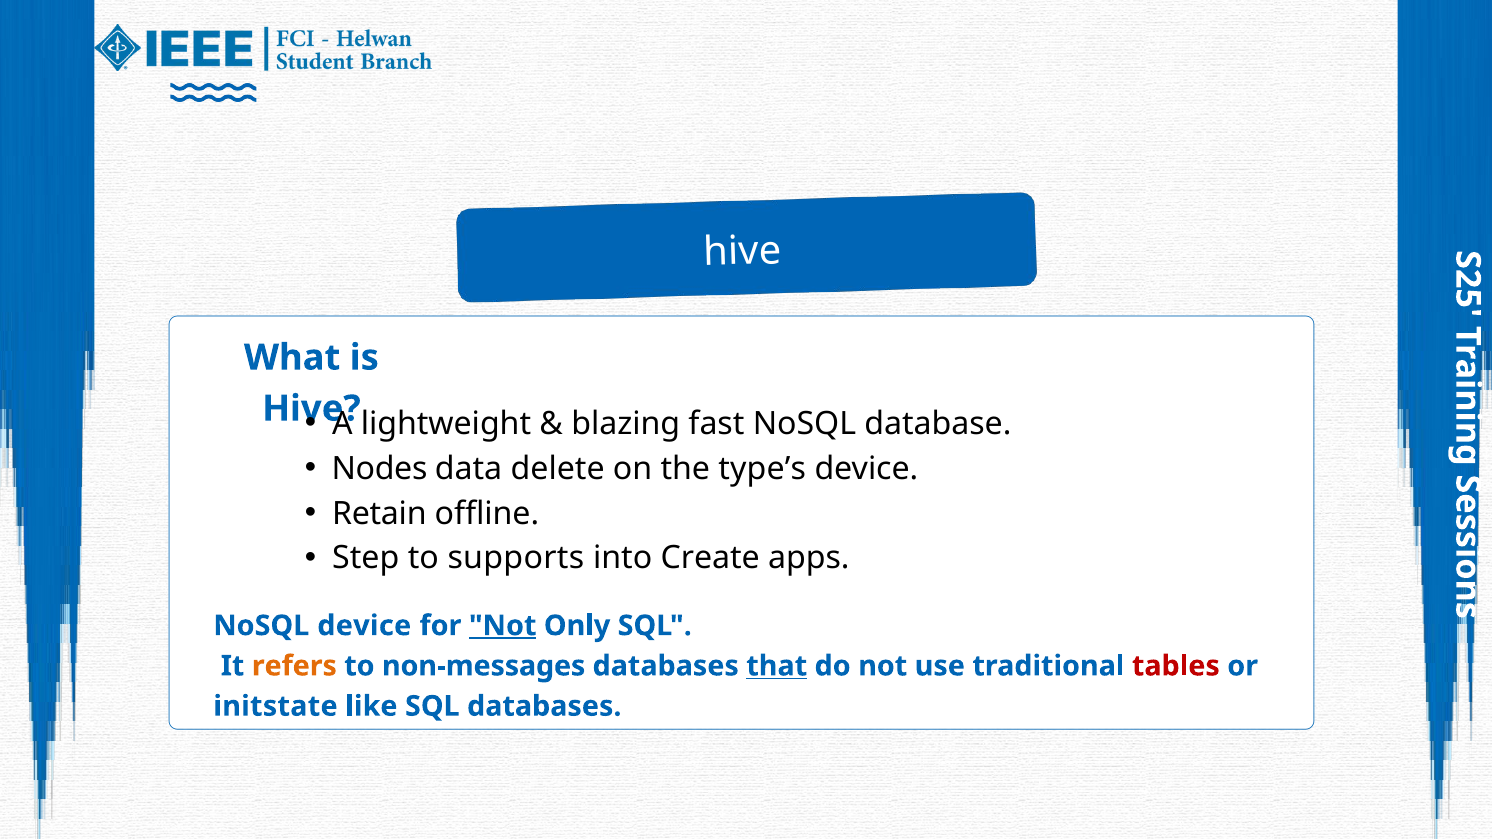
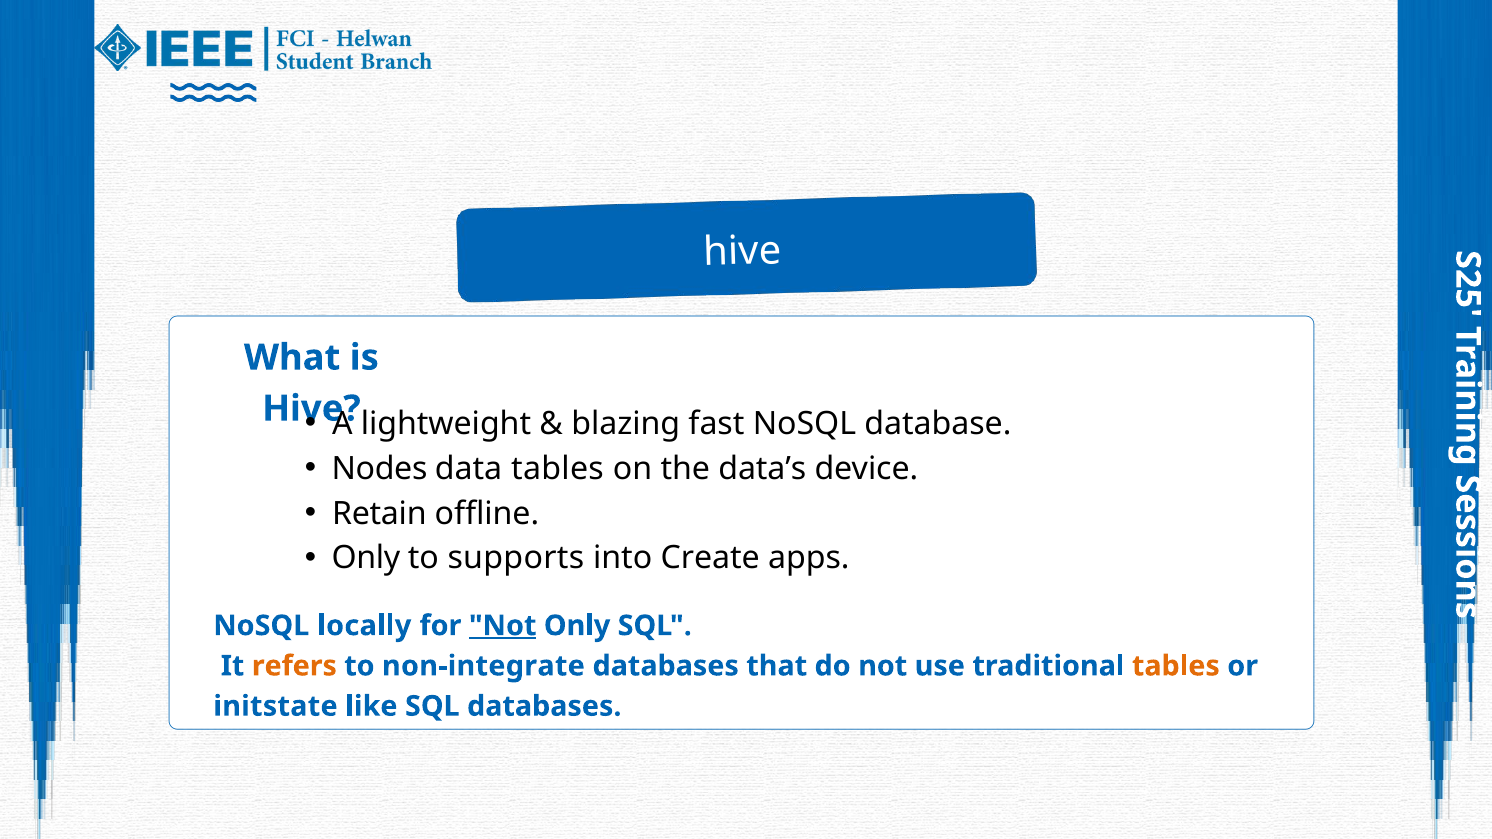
data delete: delete -> tables (557, 469)
type’s: type’s -> data’s (762, 469)
Step: Step -> Only (366, 558)
NoSQL device: device -> locally (364, 626)
non-messages: non-messages -> non-integrate (483, 666)
that underline: present -> none (777, 666)
tables colour: red -> orange (1176, 666)
